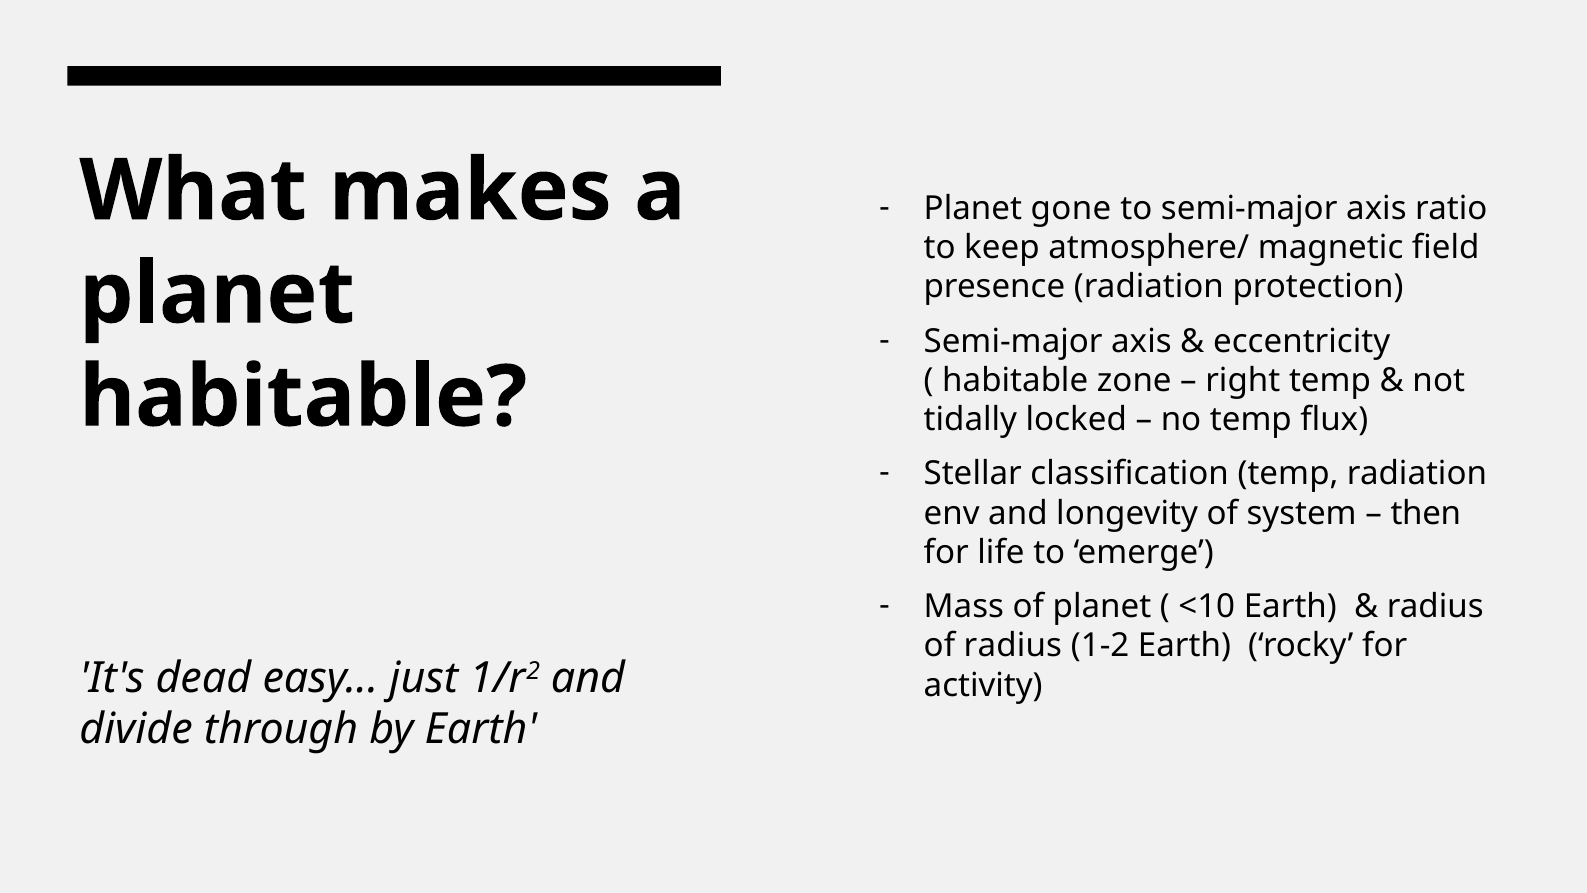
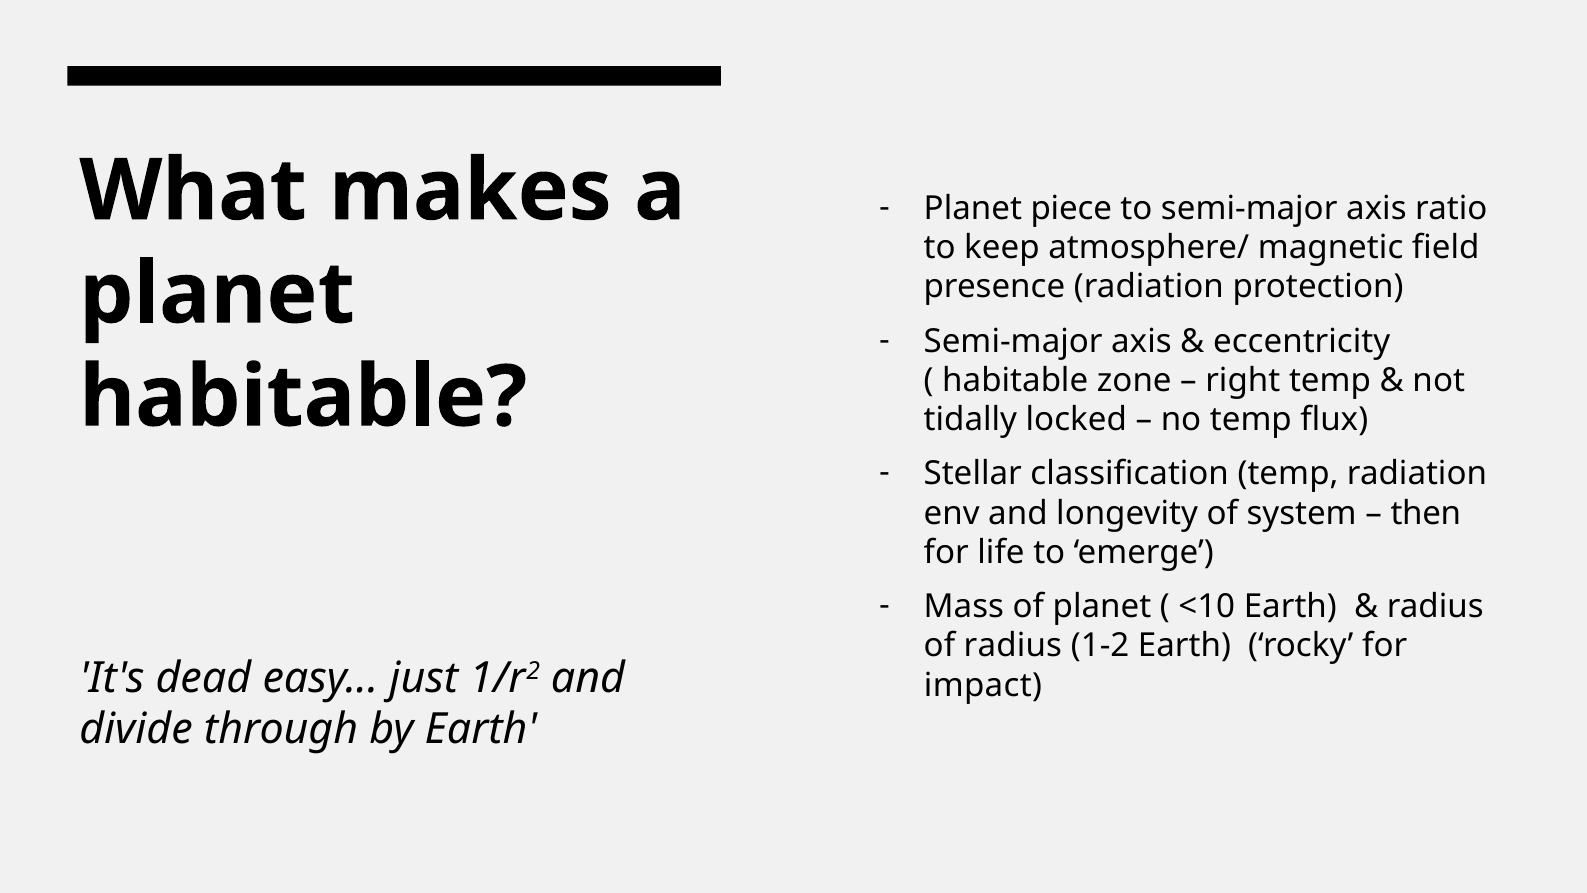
gone: gone -> piece (1071, 208)
activity: activity -> impact (983, 685)
